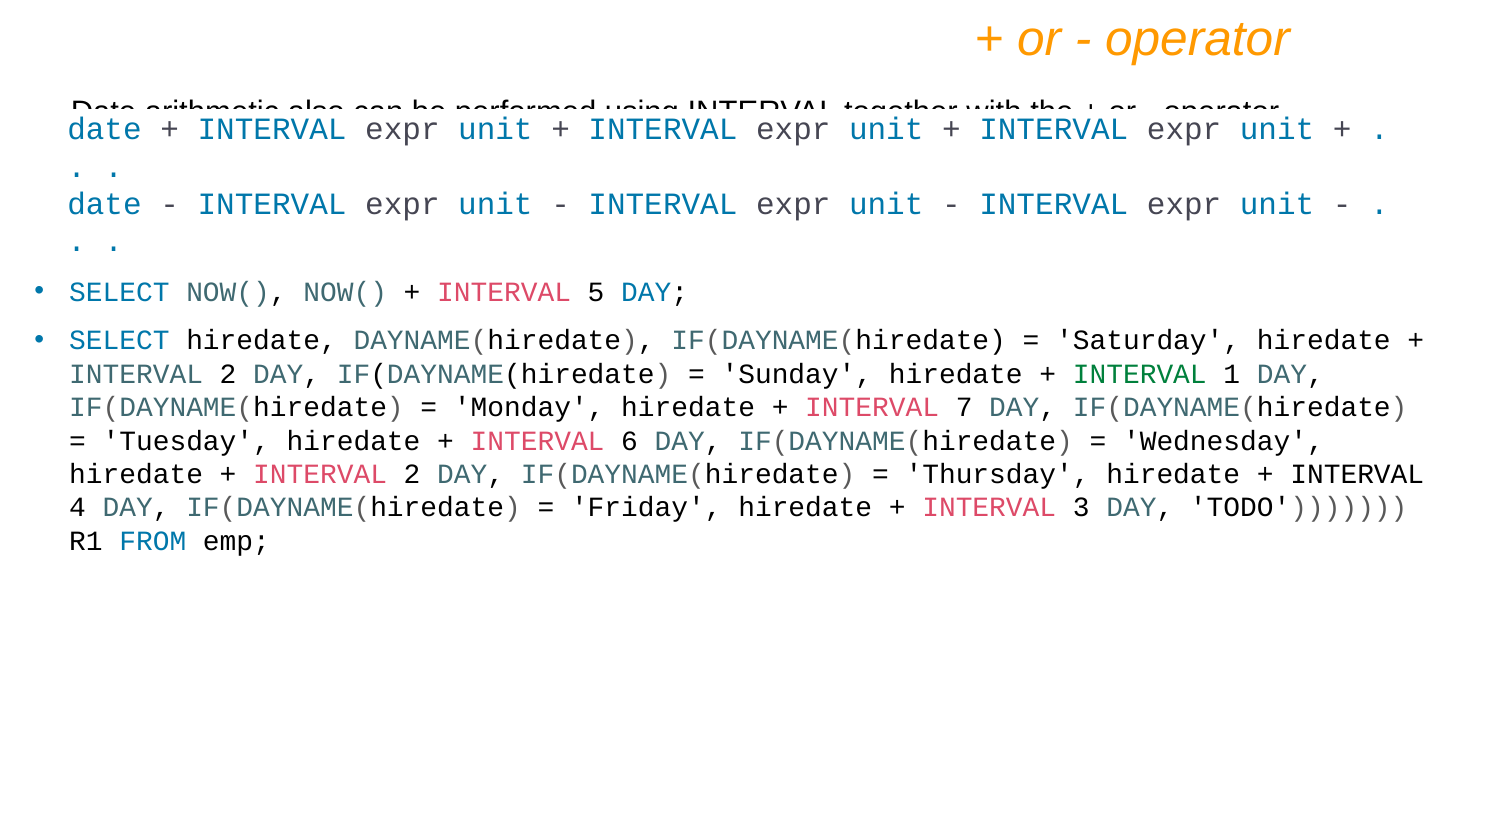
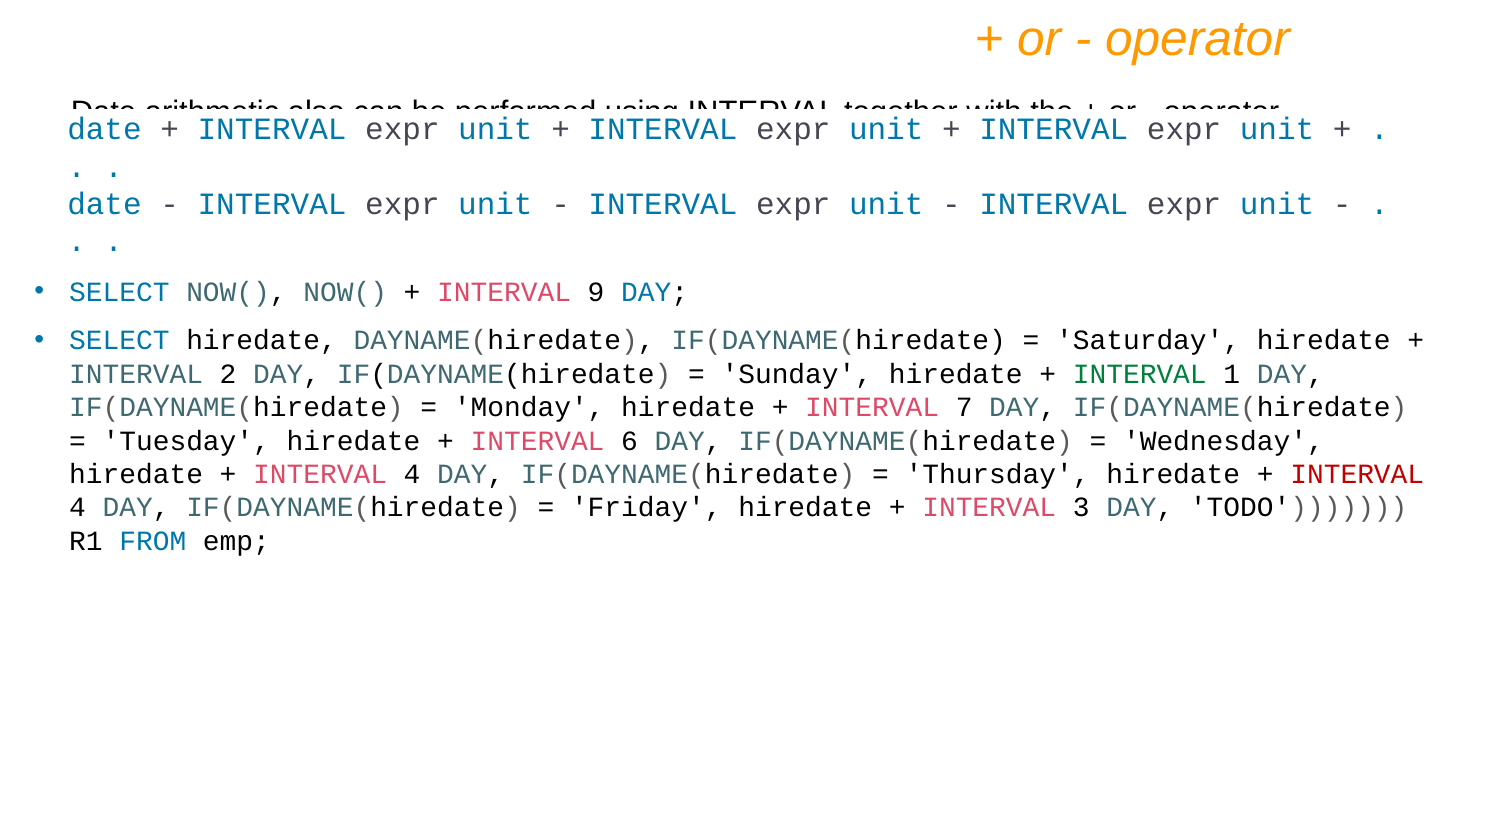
5: 5 -> 9 (596, 292)
2: 2 -> 4 (412, 475)
INTERVAL colour: black -> red (1357, 475)
